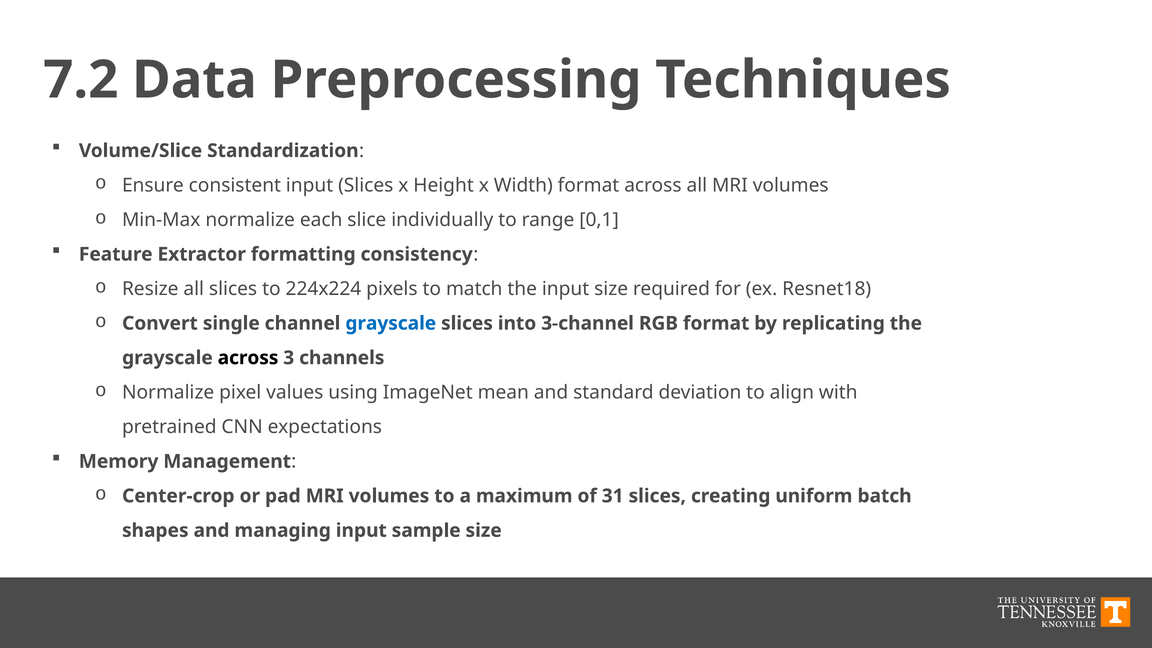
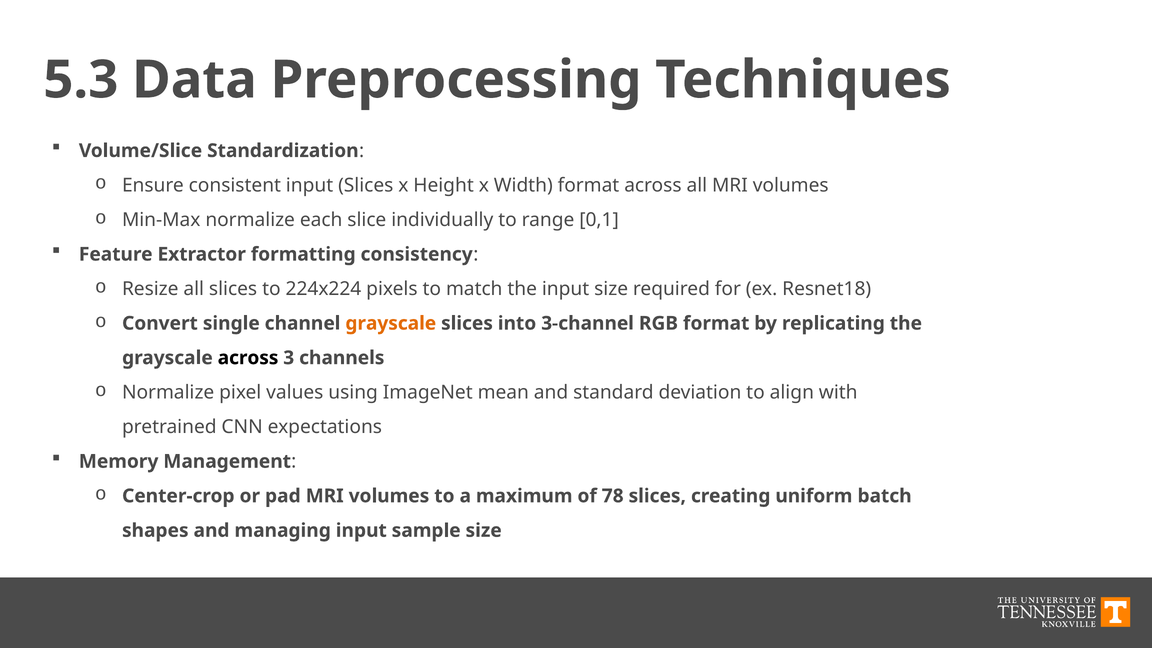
7.2: 7.2 -> 5.3 (81, 80)
grayscale colour: blue -> orange (391, 323)
31: 31 -> 78 (613, 496)
